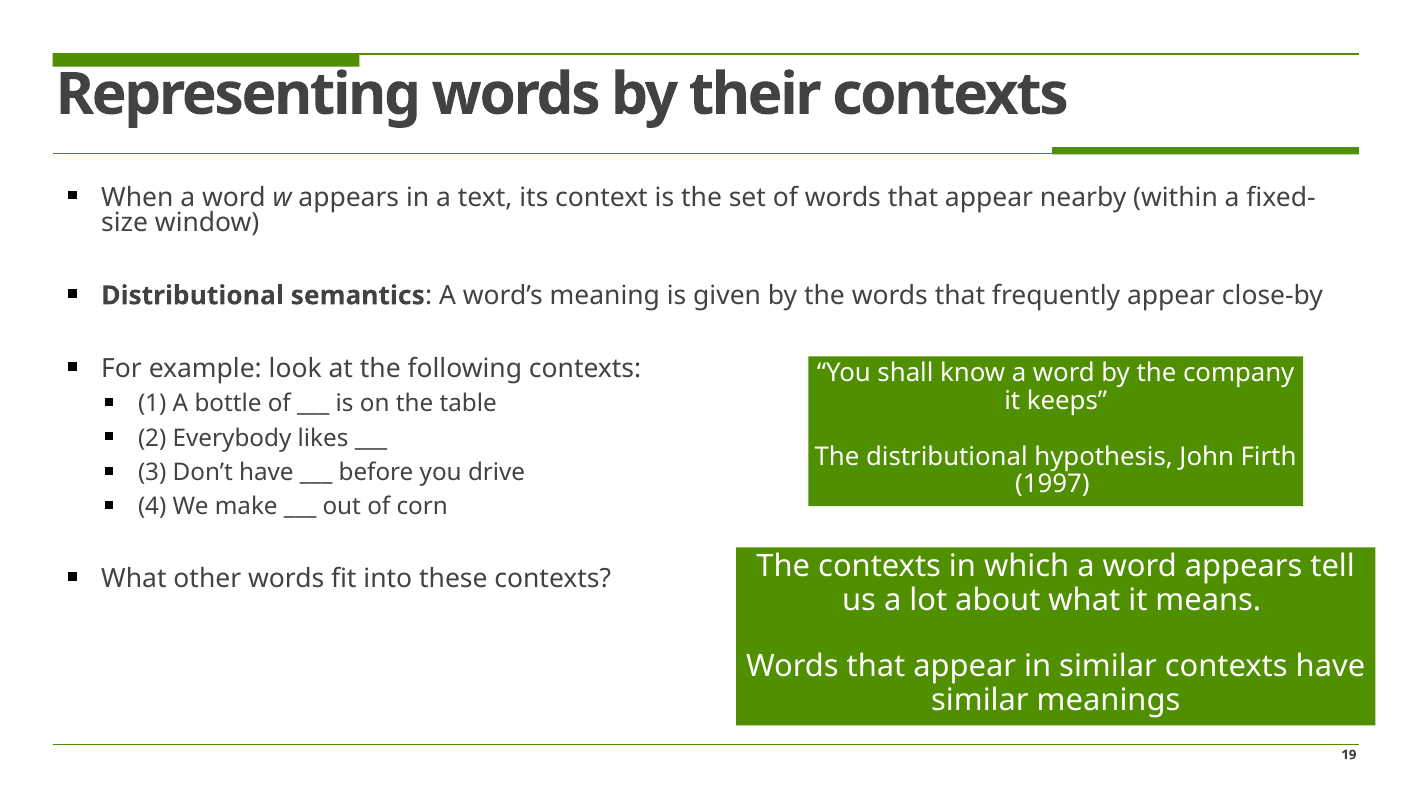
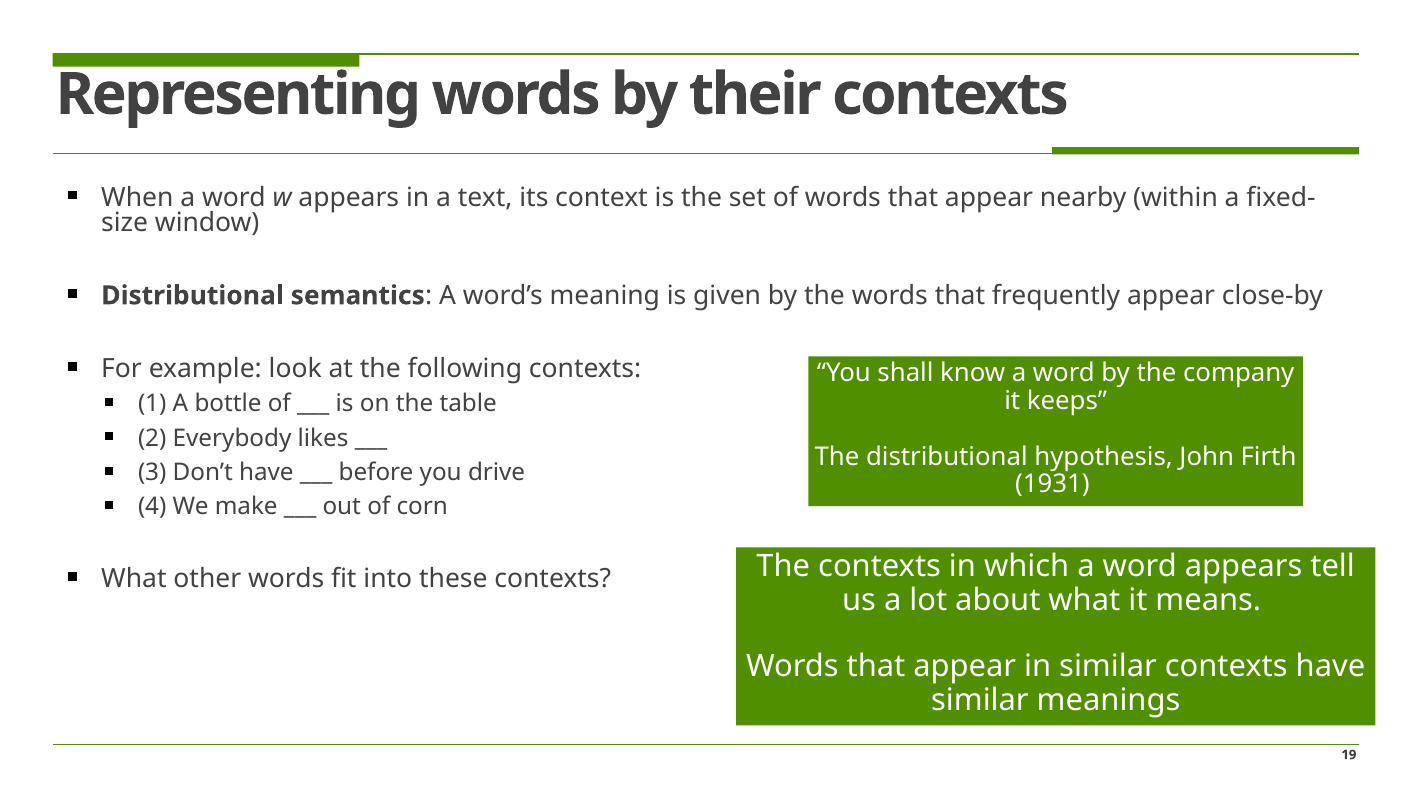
1997: 1997 -> 1931 (1052, 485)
